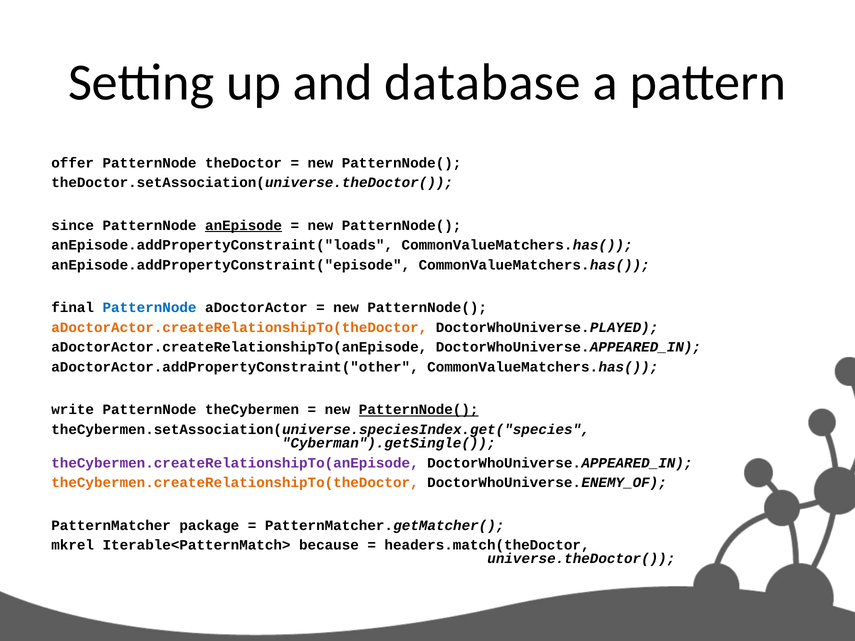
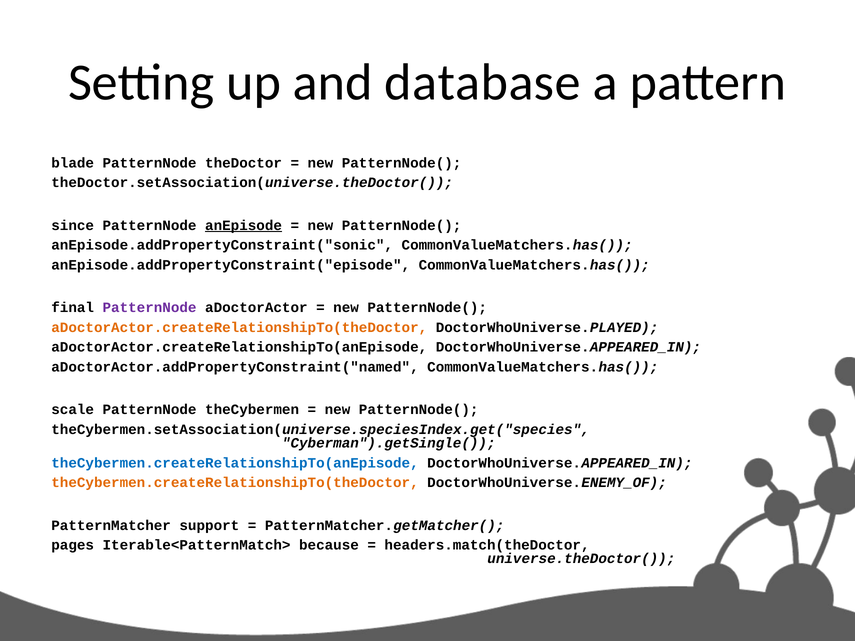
offer: offer -> blade (73, 163)
anEpisode.addPropertyConstraint("loads: anEpisode.addPropertyConstraint("loads -> anEpisode.addPropertyConstraint("sonic (222, 245)
PatternNode colour: blue -> purple (150, 308)
aDoctorActor.addPropertyConstraint("other: aDoctorActor.addPropertyConstraint("other -> aDoctorActor.addPropertyConstraint("named (235, 367)
write: write -> scale (73, 410)
PatternNode( underline: present -> none (419, 410)
theCybermen.createRelationshipTo(anEpisode colour: purple -> blue (235, 463)
package: package -> support (209, 526)
mkrel: mkrel -> pages (73, 545)
